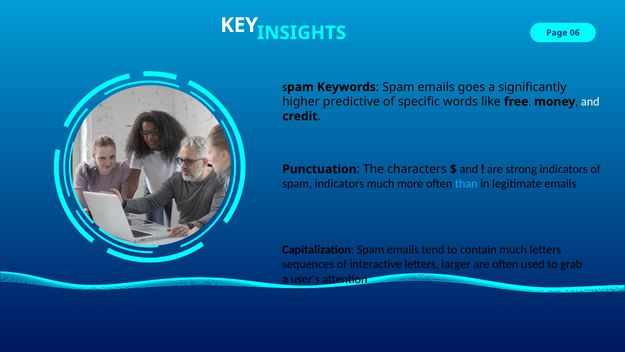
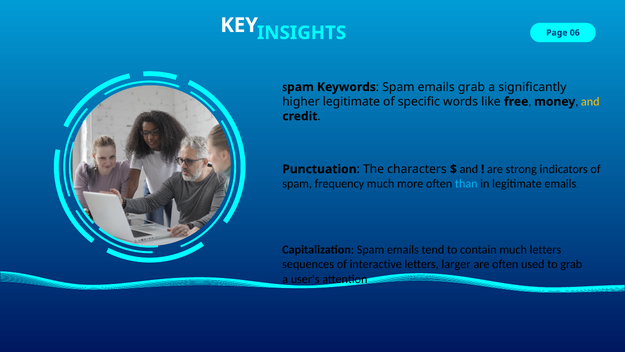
emails goes: goes -> grab (471, 87)
higher predictive: predictive -> legitimate (351, 102)
and colour: white -> yellow (590, 102)
spam indicators: indicators -> frequency (339, 184)
